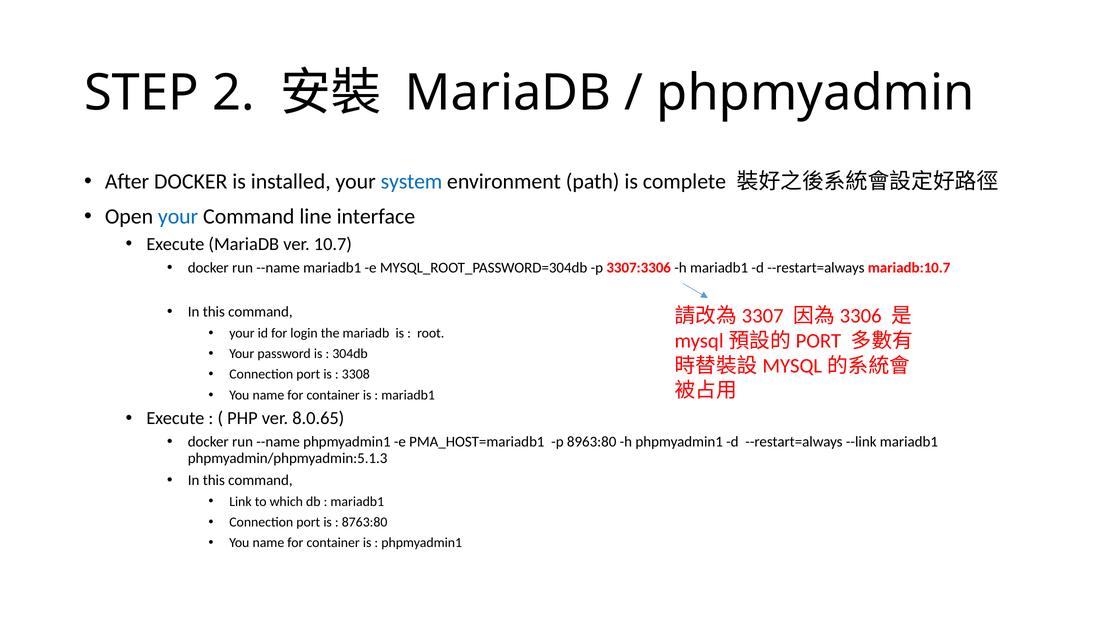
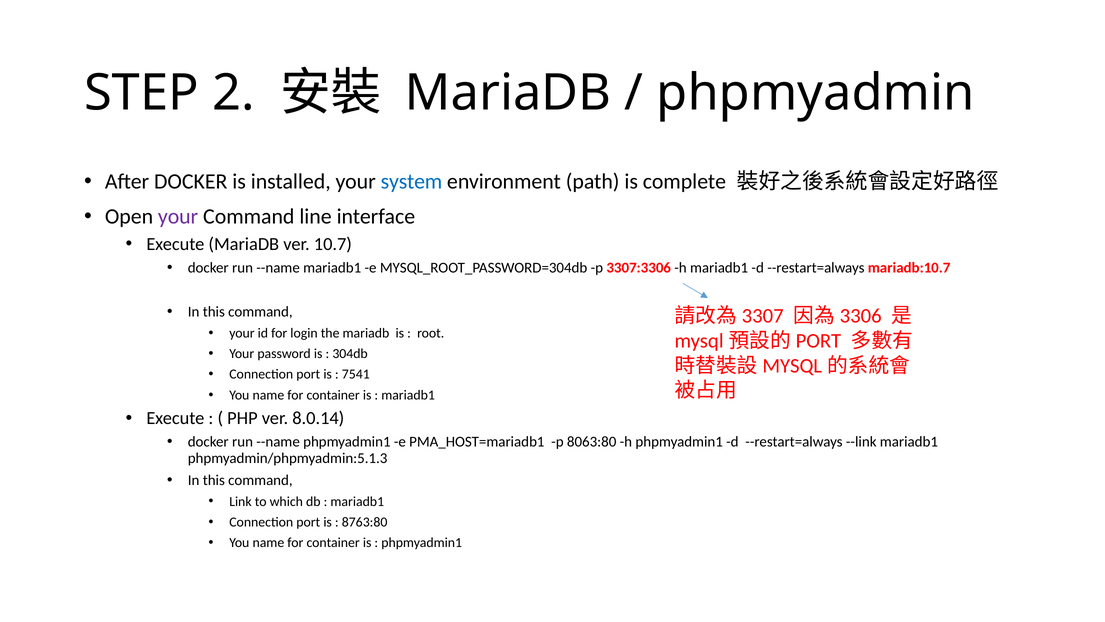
your colour: blue -> purple (178, 216)
3308: 3308 -> 7541 (356, 374)
8.0.65: 8.0.65 -> 8.0.14 (318, 418)
8963:80: 8963:80 -> 8063:80 (592, 442)
